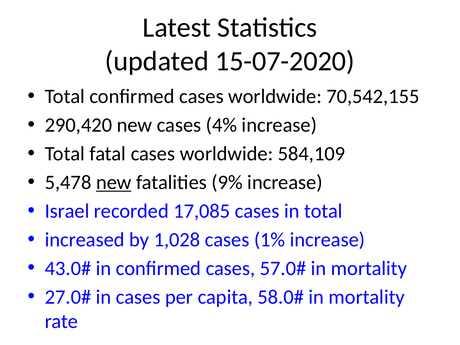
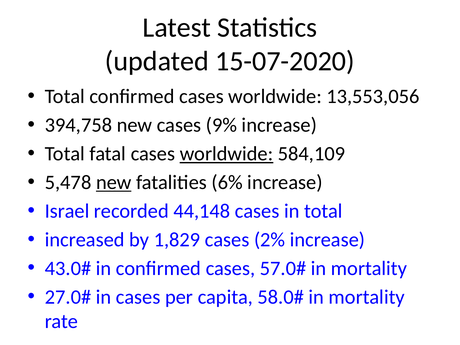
70,542,155: 70,542,155 -> 13,553,056 (373, 96)
290,420: 290,420 -> 394,758 (78, 125)
4%: 4% -> 9% (221, 125)
worldwide underline: none -> present (226, 154)
9%: 9% -> 6% (227, 182)
17,085: 17,085 -> 44,148 (202, 211)
1,028: 1,028 -> 1,829 (177, 240)
1%: 1% -> 2% (270, 240)
